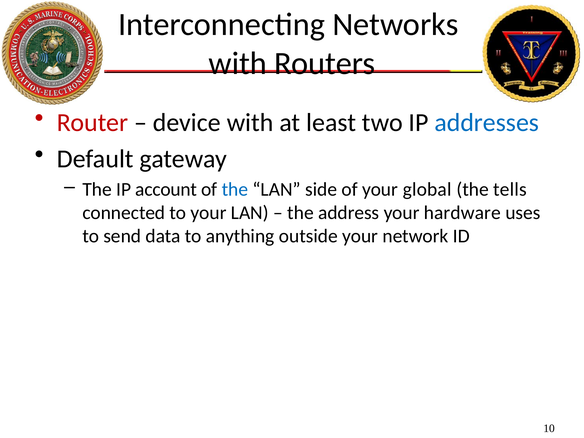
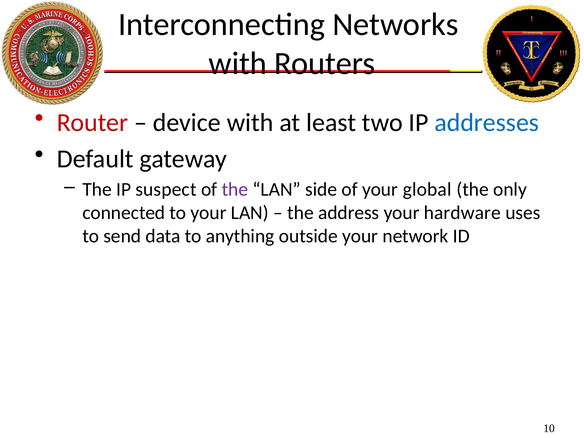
account: account -> suspect (166, 190)
the colour: blue -> purple (235, 190)
tells: tells -> only (510, 190)
